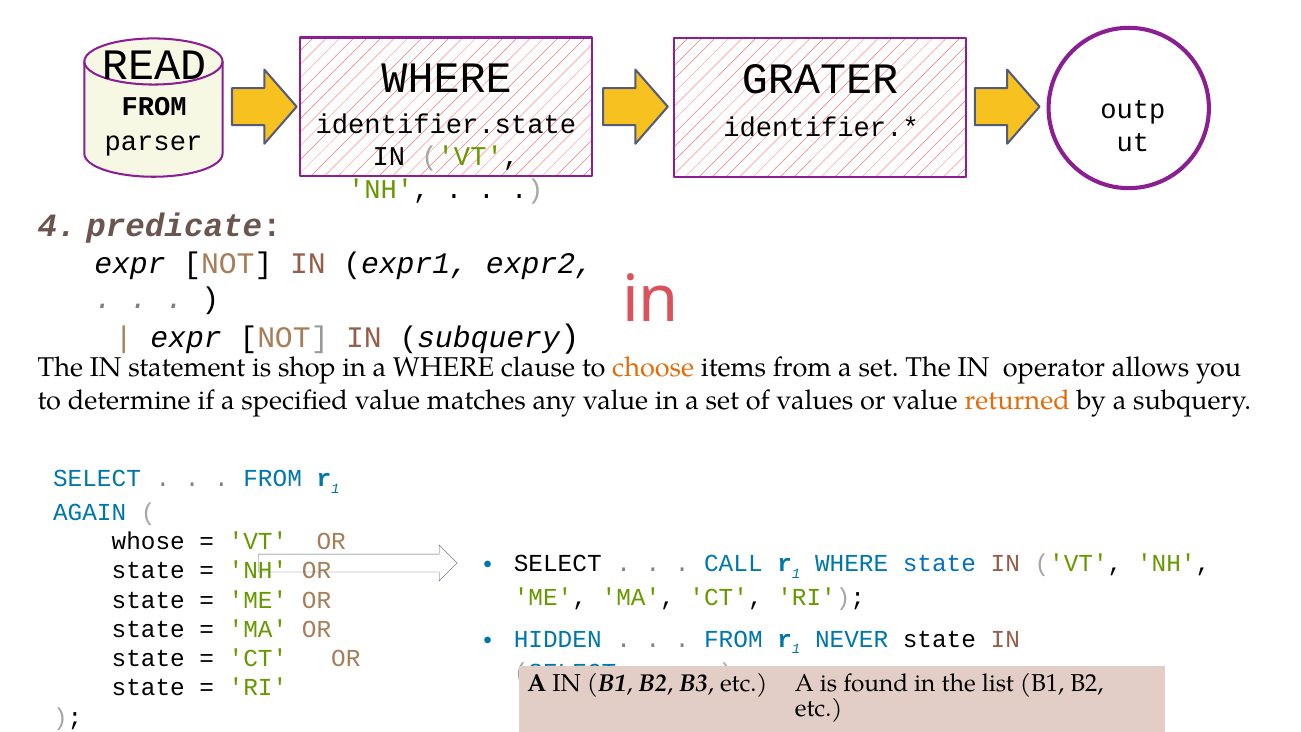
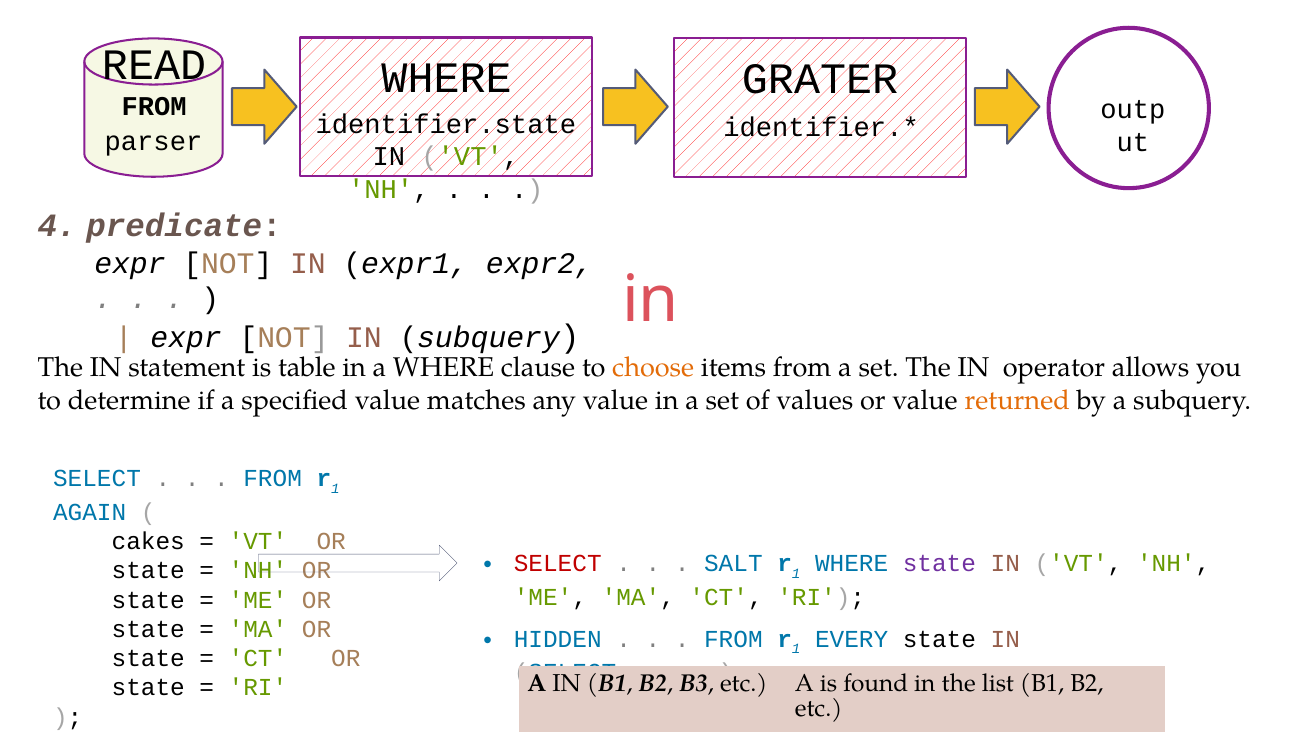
shop: shop -> table (307, 367)
whose: whose -> cakes (148, 541)
SELECT colour: black -> red (558, 564)
CALL: CALL -> SALT (733, 564)
state colour: blue -> purple (939, 564)
NEVER: NEVER -> EVERY (852, 639)
